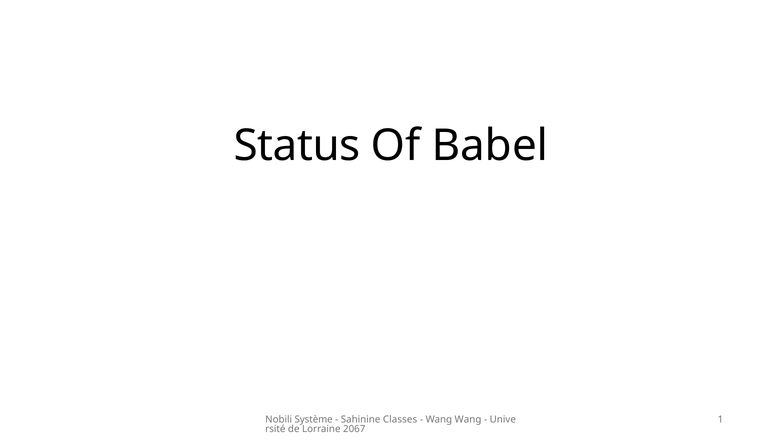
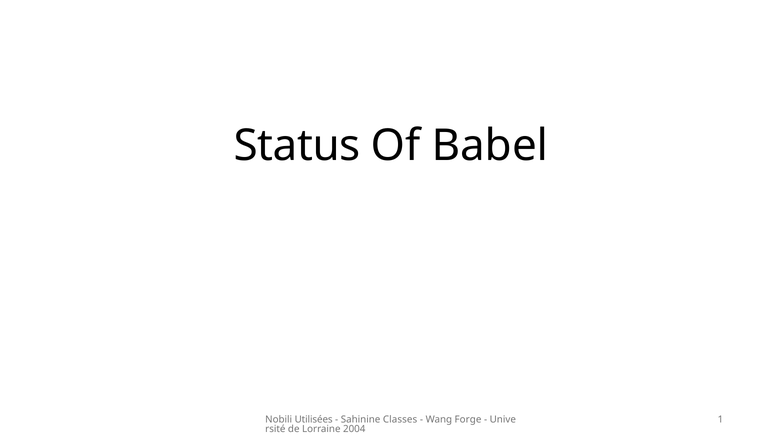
Système: Système -> Utilisées (314, 420)
Wang Wang: Wang -> Forge (468, 420)
2067: 2067 -> 2004 (354, 430)
